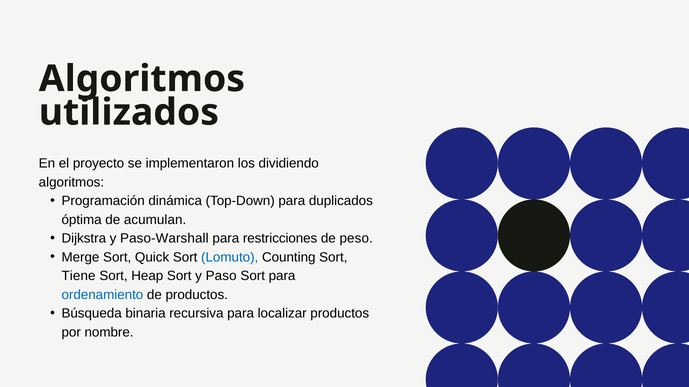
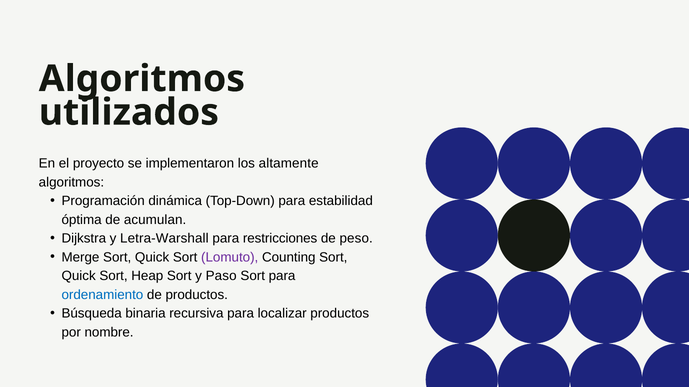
dividiendo: dividiendo -> altamente (289, 164)
duplicados: duplicados -> estabilidad (341, 201)
Paso-Warshall: Paso-Warshall -> Letra-Warshall (164, 239)
Lomuto colour: blue -> purple (230, 258)
Tiene: Tiene -> Quick (79, 276)
